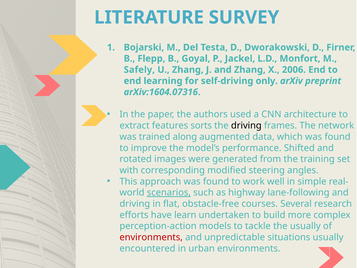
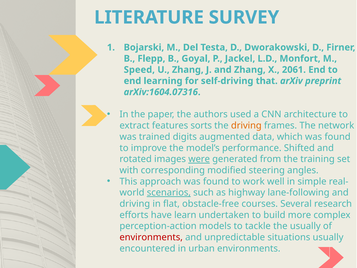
Safely: Safely -> Speed (139, 70)
2006: 2006 -> 2061 (294, 70)
only: only -> that (267, 81)
driving colour: black -> orange (246, 125)
along: along -> digits (185, 137)
were underline: none -> present (199, 159)
